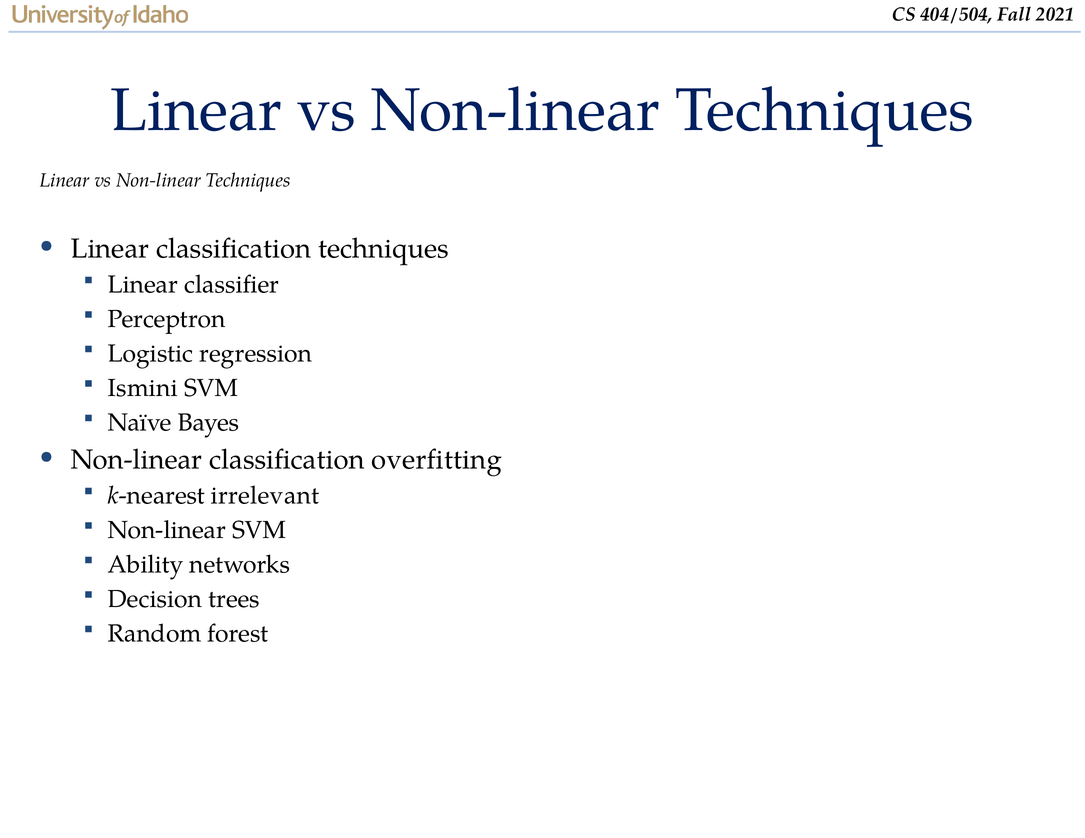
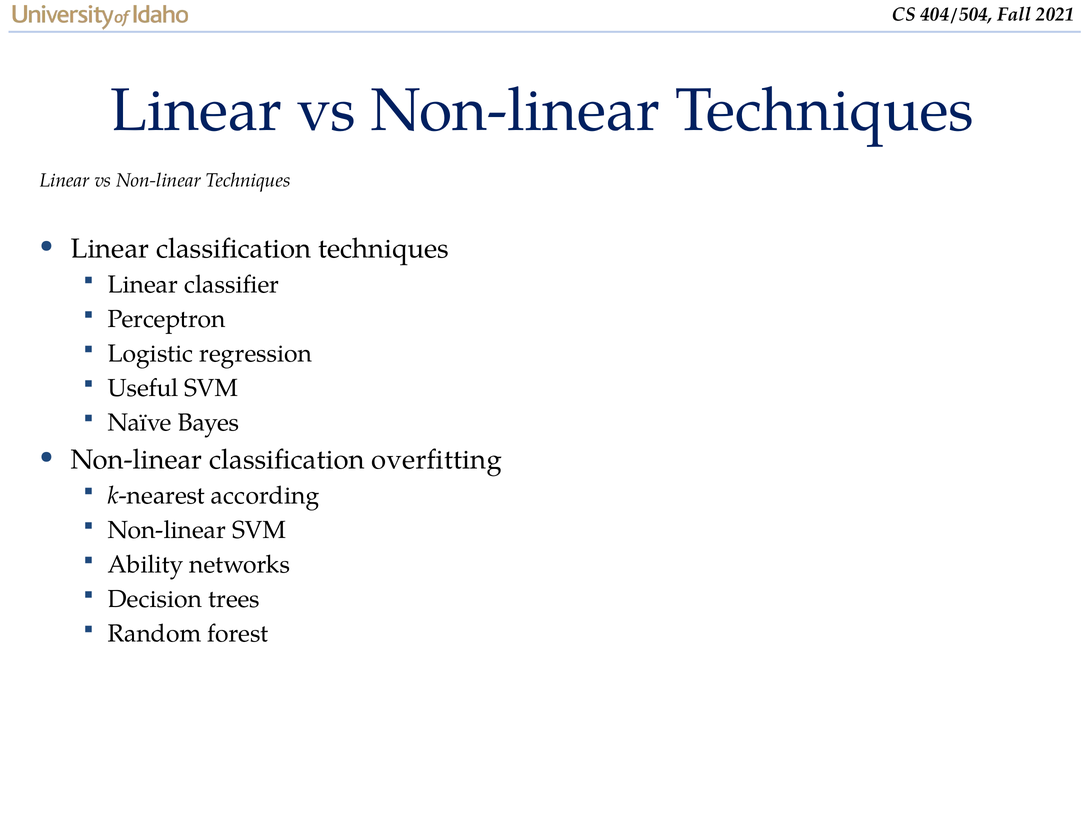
Ismini: Ismini -> Useful (143, 388)
irrelevant: irrelevant -> according (265, 496)
